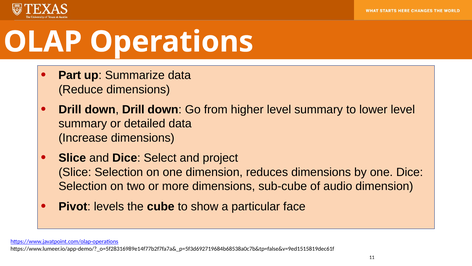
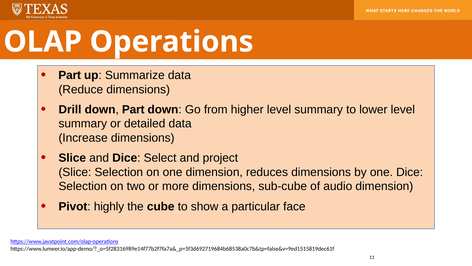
down Drill: Drill -> Part (133, 109)
levels: levels -> highly (109, 206)
